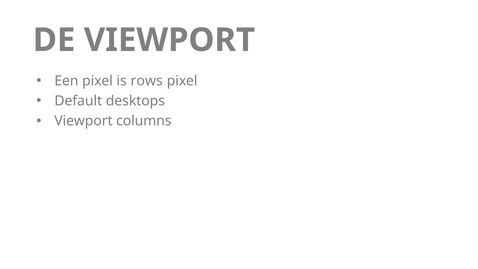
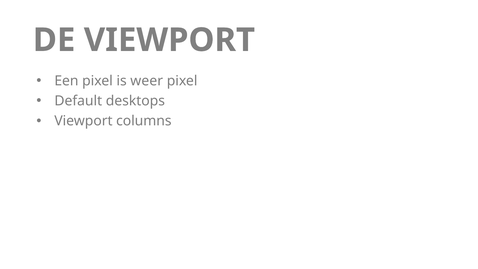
rows: rows -> weer (147, 81)
